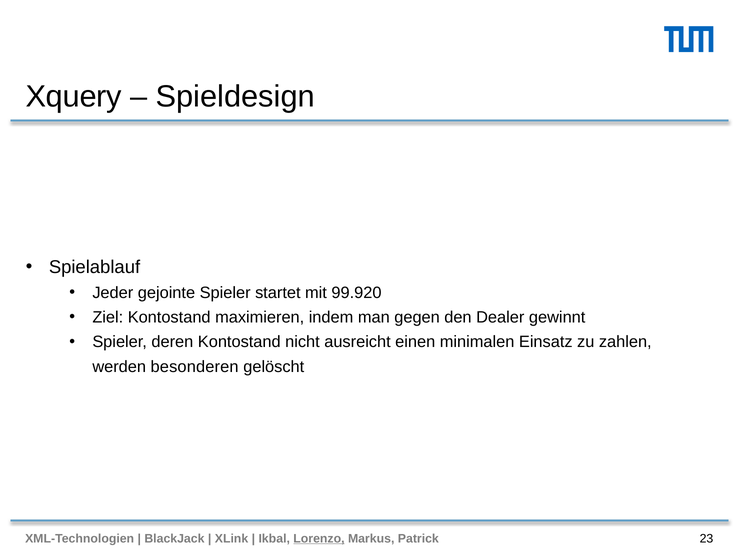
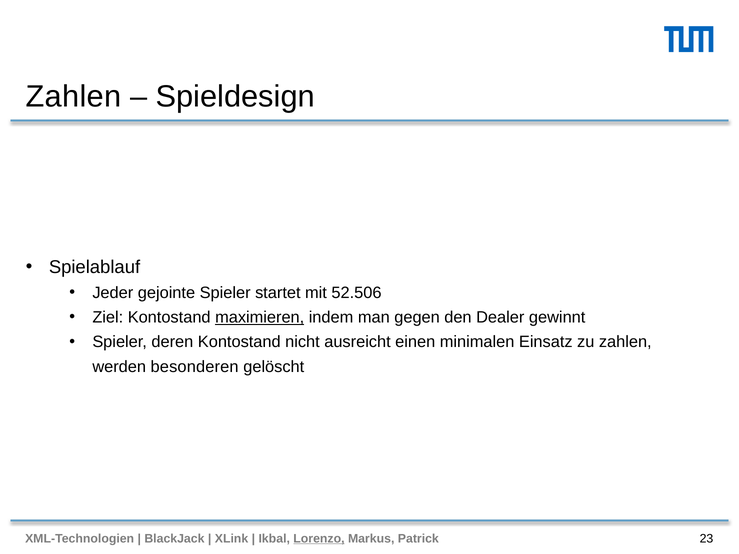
Xquery: Xquery -> Zahlen (74, 97)
99.920: 99.920 -> 52.506 (357, 293)
maximieren underline: none -> present (260, 318)
